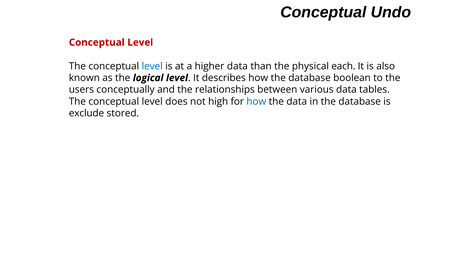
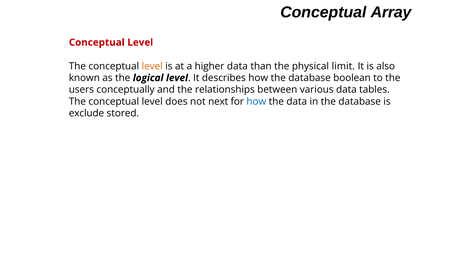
Undo: Undo -> Array (391, 12)
level colour: blue -> orange (152, 66)
each: each -> limit (343, 66)
high: high -> next (218, 102)
